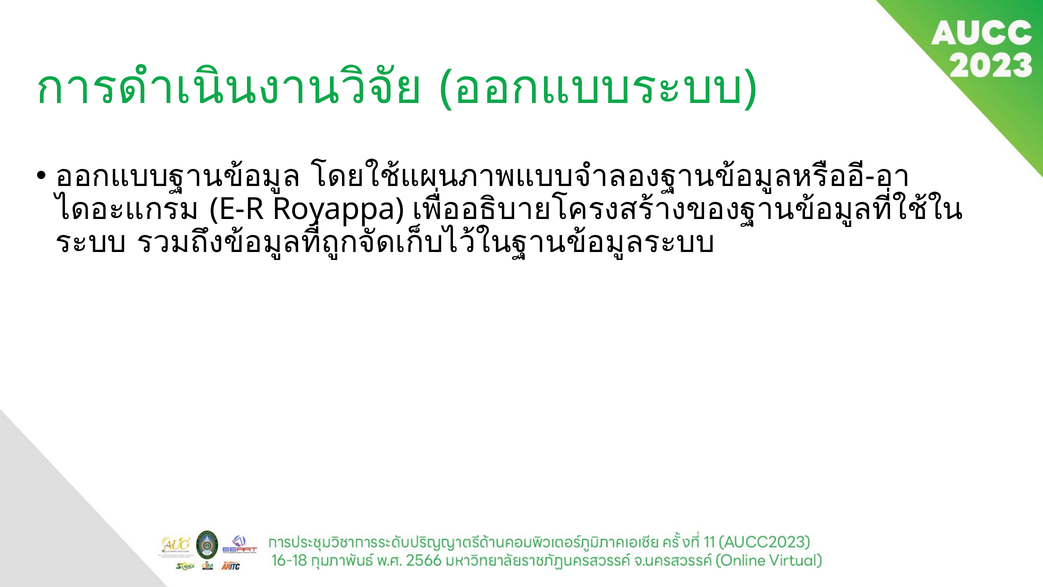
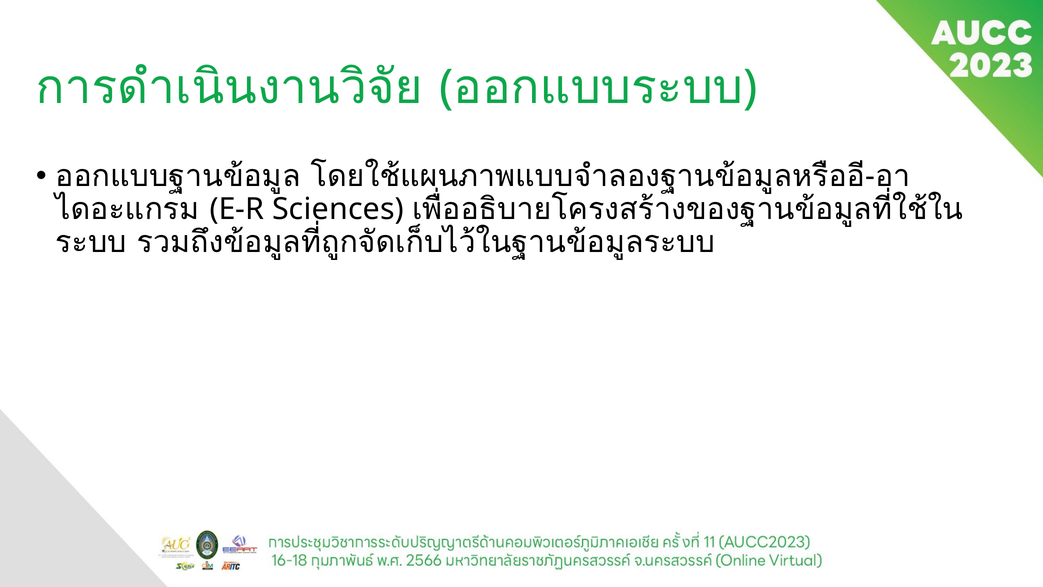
Royappa: Royappa -> Sciences (338, 209)
